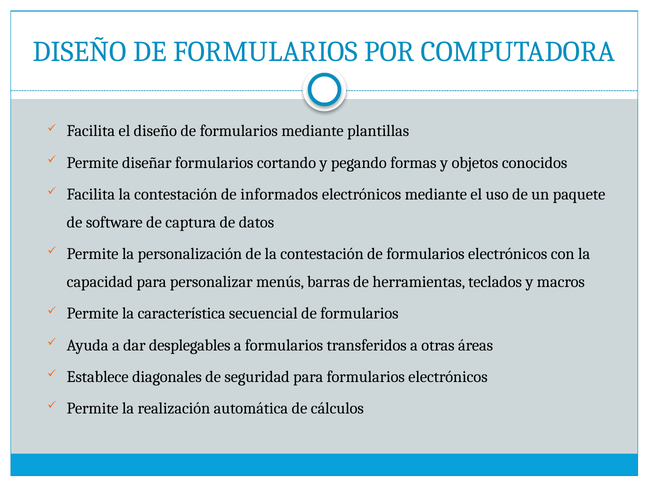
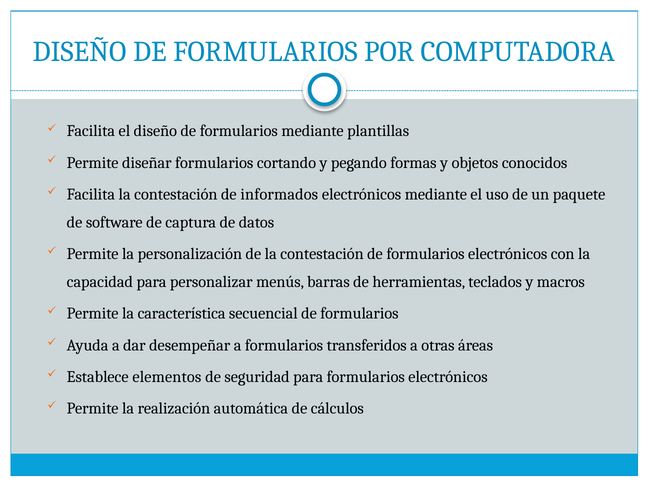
desplegables: desplegables -> desempeñar (190, 345)
diagonales: diagonales -> elementos (167, 377)
